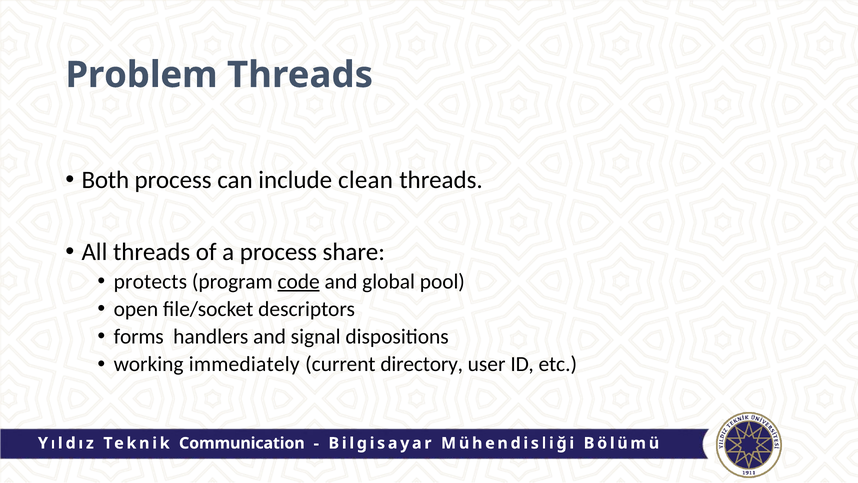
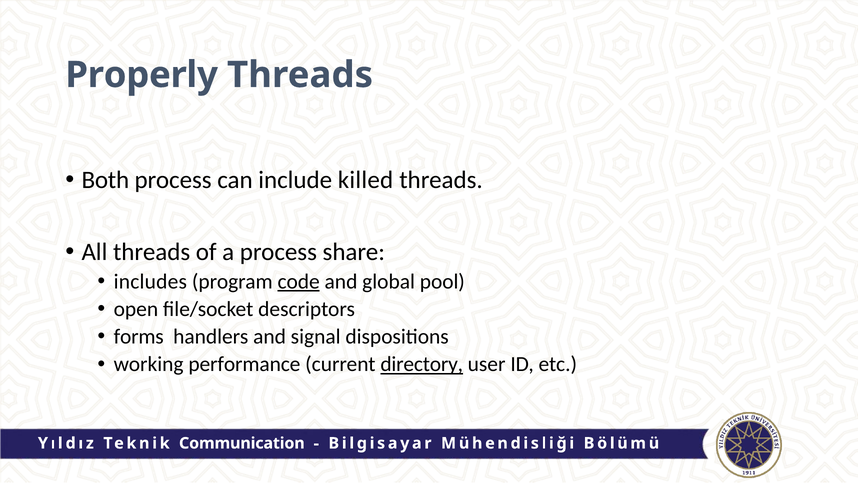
Problem: Problem -> Properly (142, 75)
clean: clean -> killed (366, 180)
protects: protects -> includes (150, 281)
immediately: immediately -> performance (244, 364)
directory underline: none -> present (422, 364)
